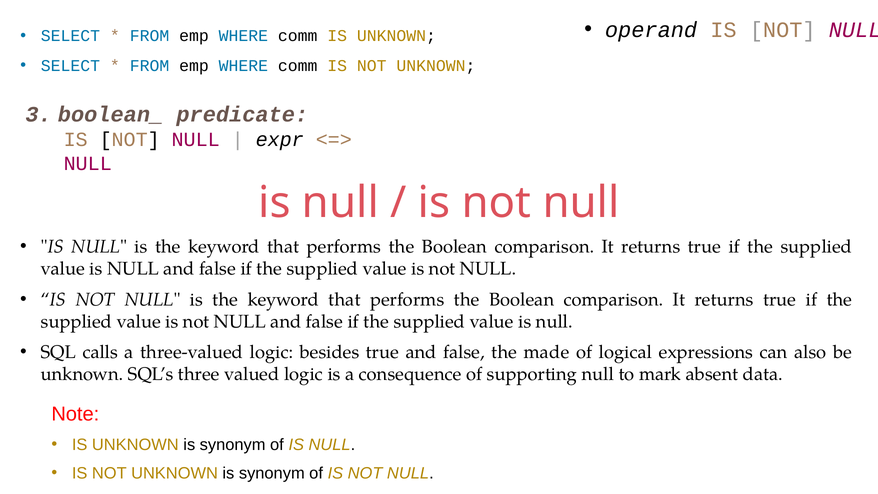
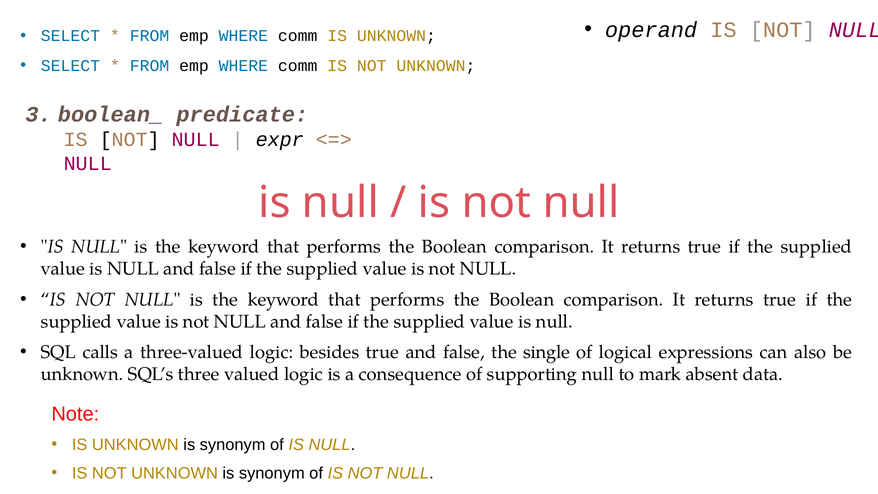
made: made -> single (547, 352)
